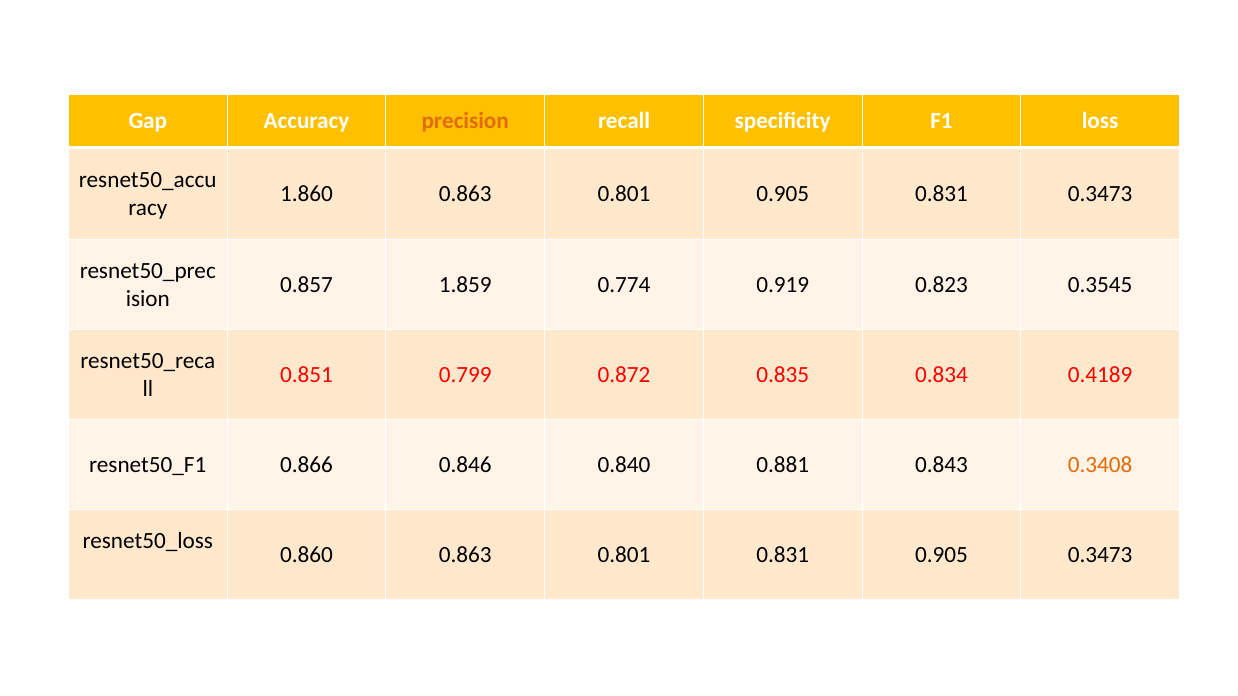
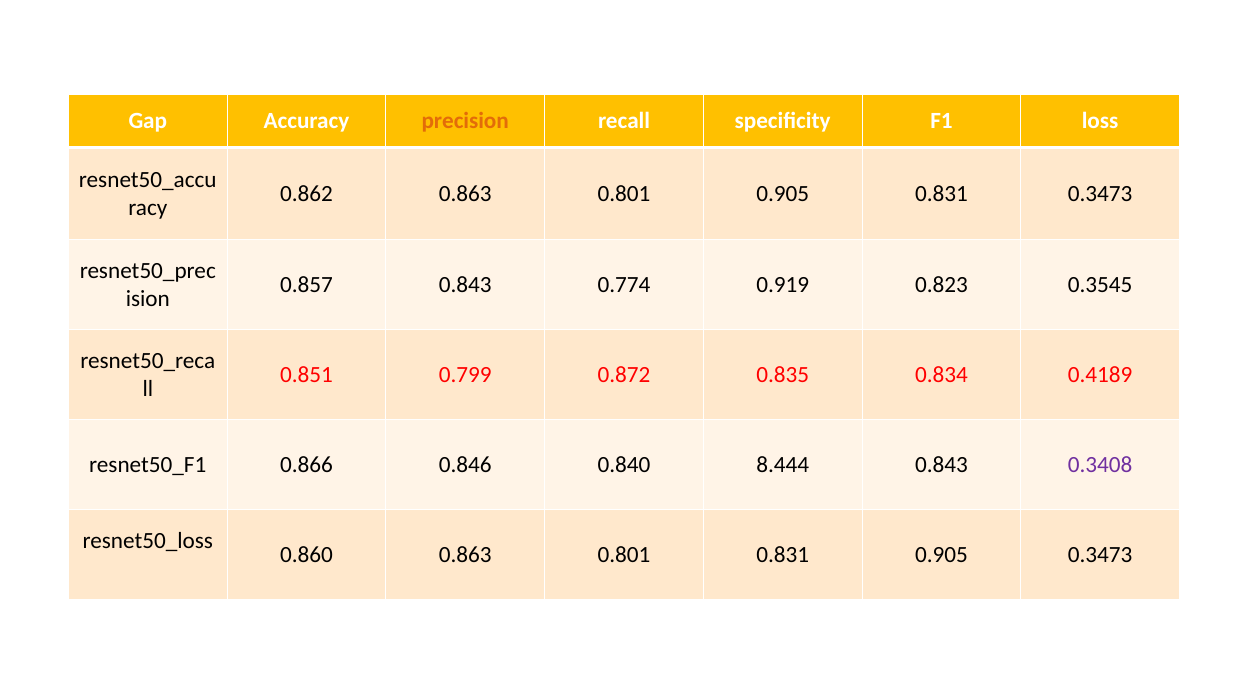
1.860: 1.860 -> 0.862 (307, 194)
0.857 1.859: 1.859 -> 0.843 (465, 285)
0.881: 0.881 -> 8.444 (783, 465)
0.3408 colour: orange -> purple (1100, 465)
